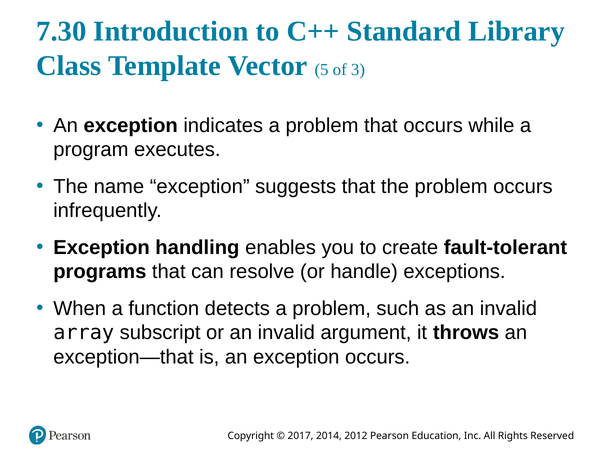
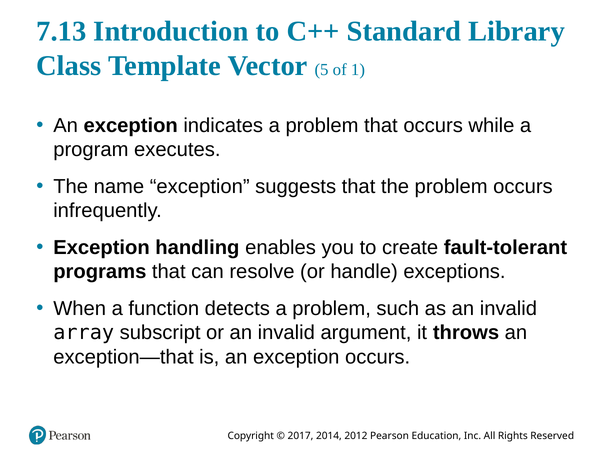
7.30: 7.30 -> 7.13 (61, 31)
3: 3 -> 1 (358, 70)
